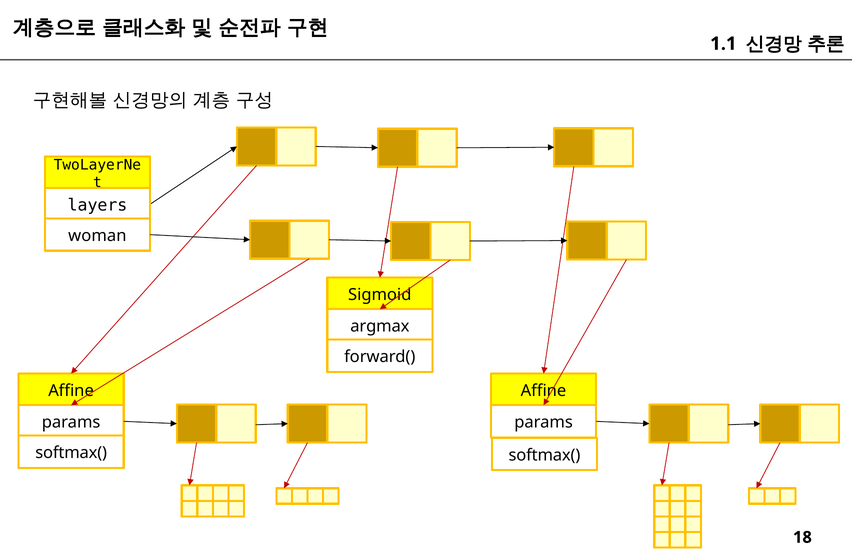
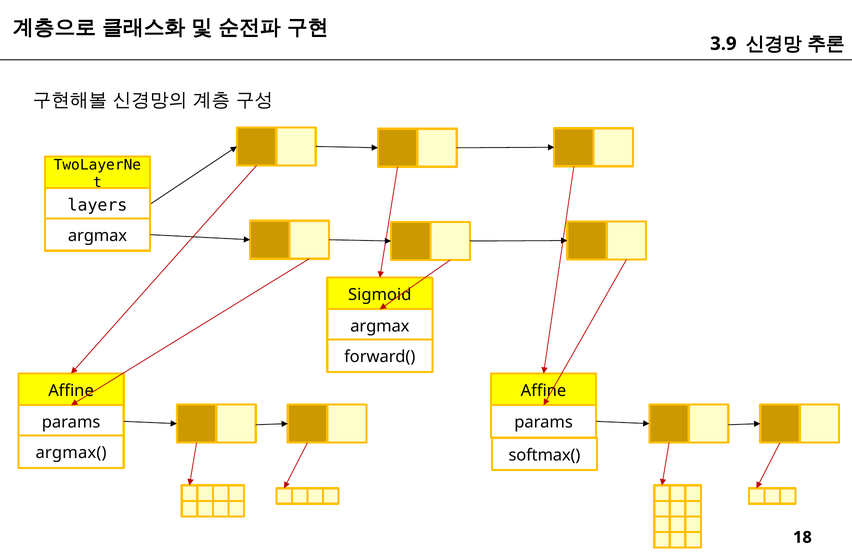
1.1: 1.1 -> 3.9 (723, 44)
woman: woman -> argmax (98, 236)
softmax(: softmax( -> argmax( (71, 453)
